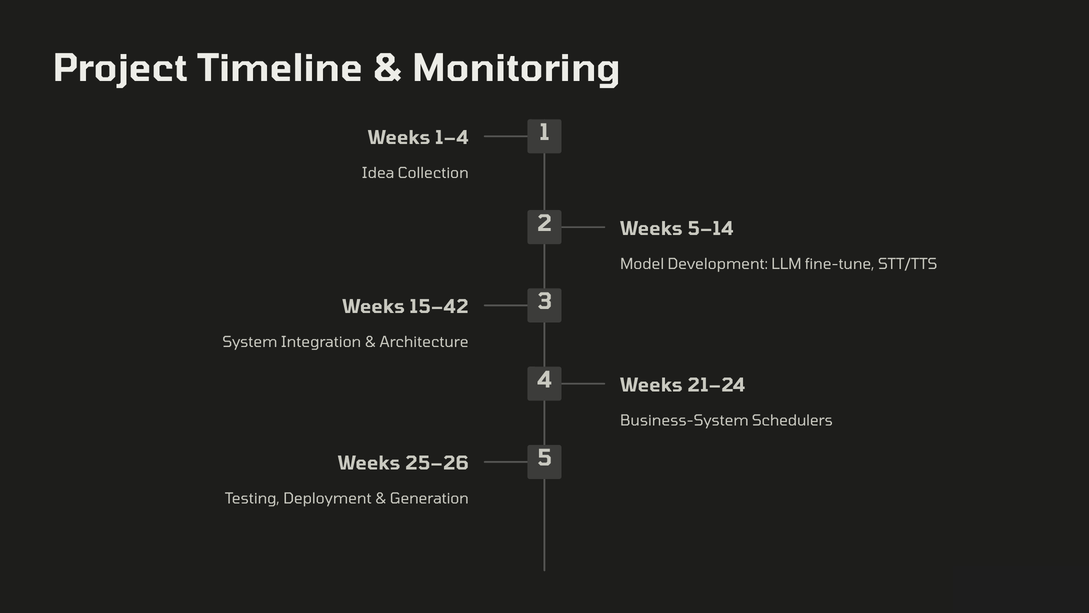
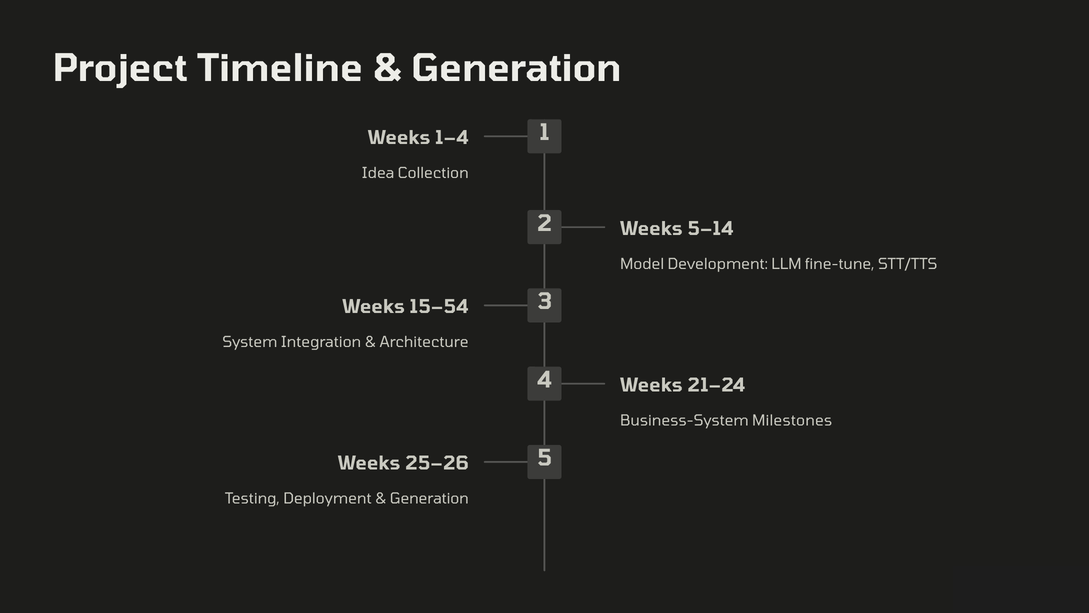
Monitoring: Monitoring -> Generation (517, 69)
15–42: 15–42 -> 15–54 (439, 307)
Schedulers: Schedulers -> Milestones (792, 420)
